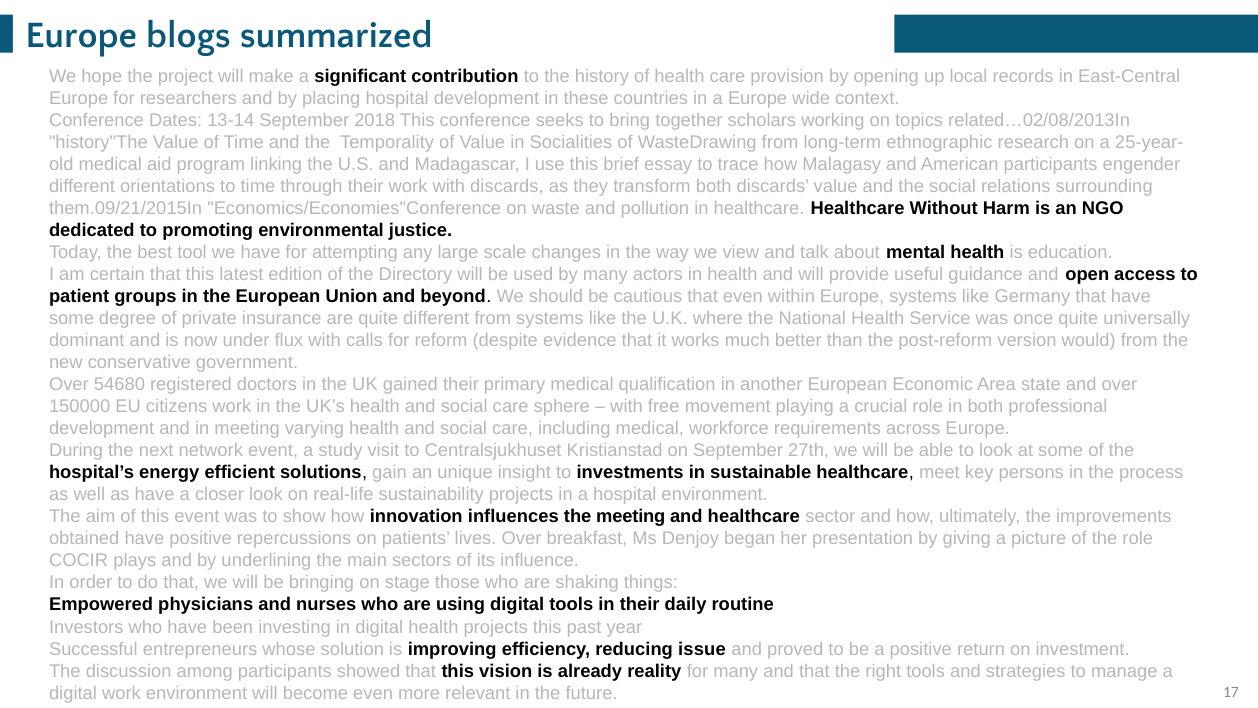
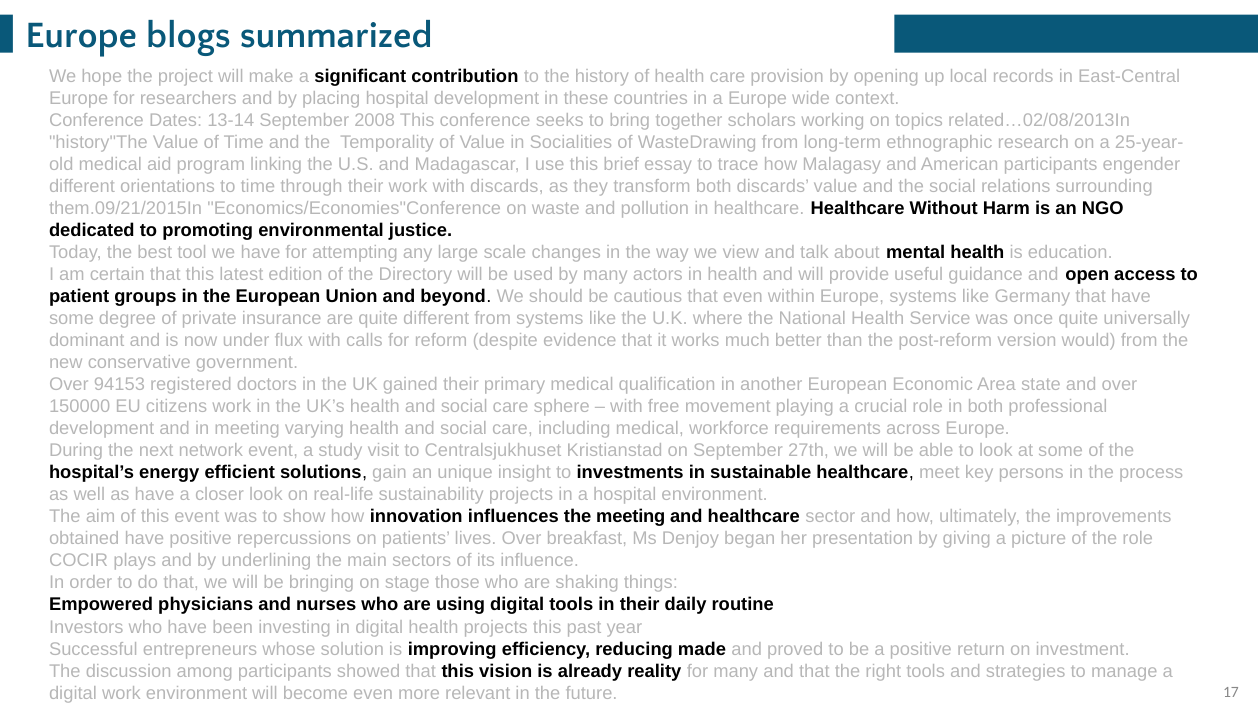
2018: 2018 -> 2008 (375, 120)
54680: 54680 -> 94153 (119, 384)
issue: issue -> made (702, 649)
